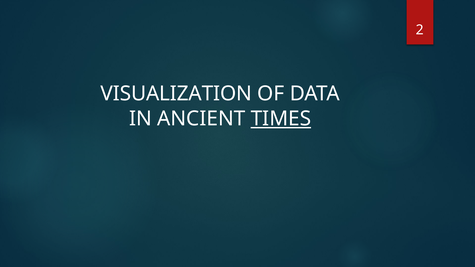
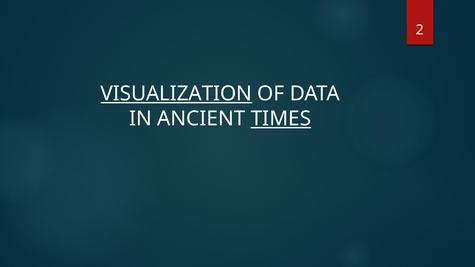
VISUALIZATION underline: none -> present (176, 94)
